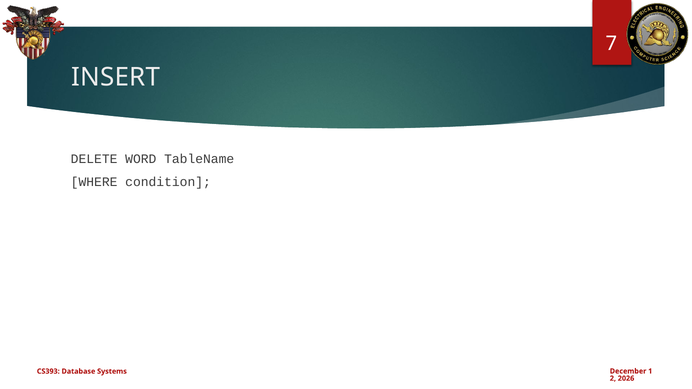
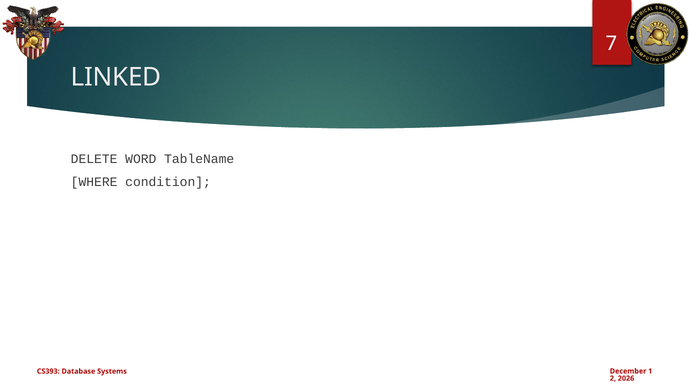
INSERT: INSERT -> LINKED (116, 77)
